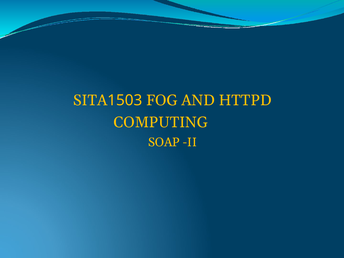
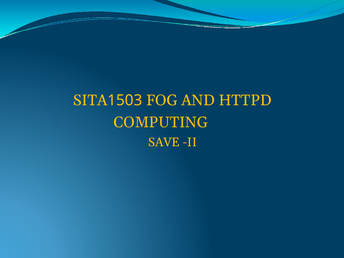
SOAP: SOAP -> SAVE (164, 142)
